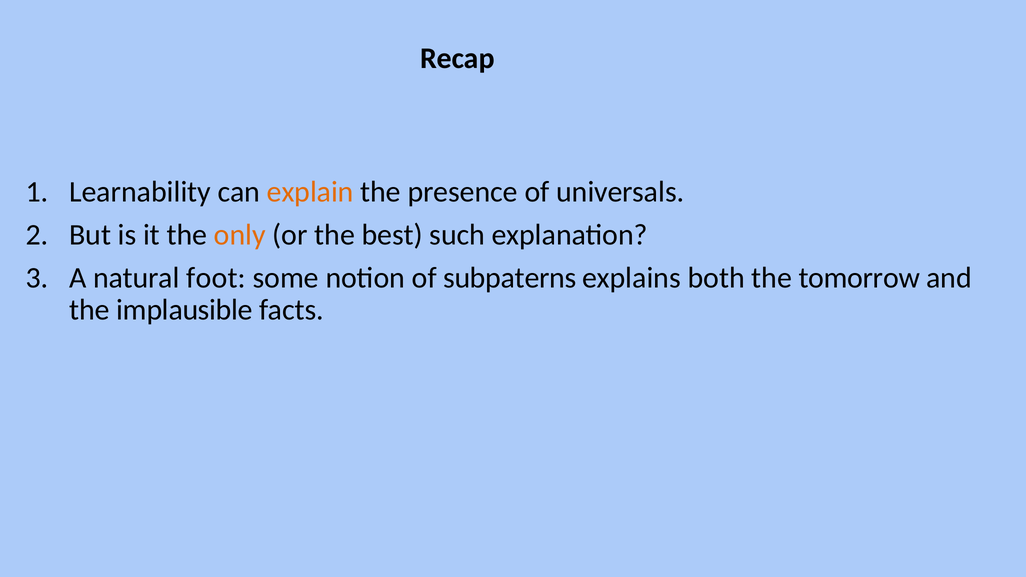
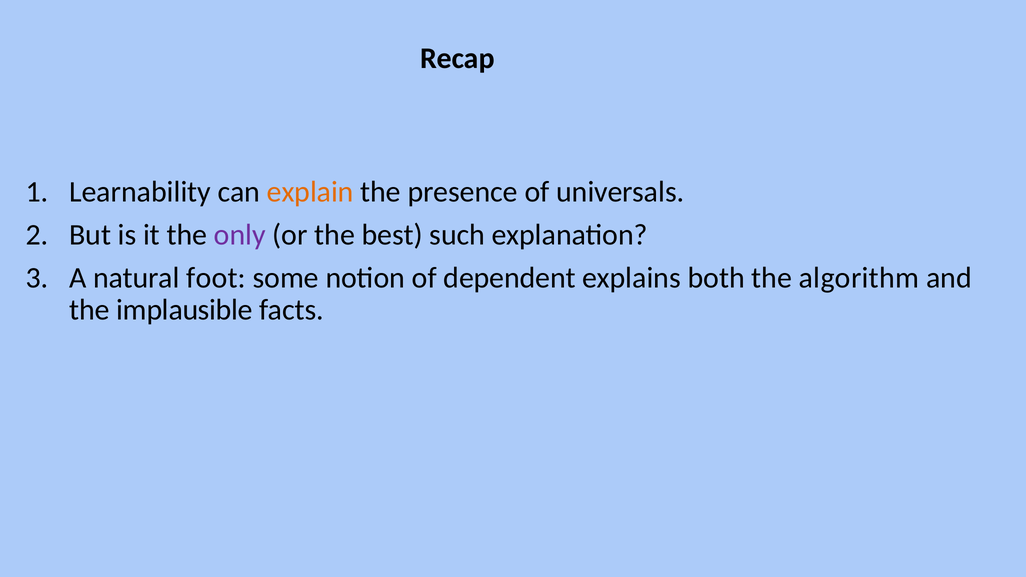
only colour: orange -> purple (240, 235)
subpaterns: subpaterns -> dependent (510, 278)
tomorrow: tomorrow -> algorithm (859, 278)
